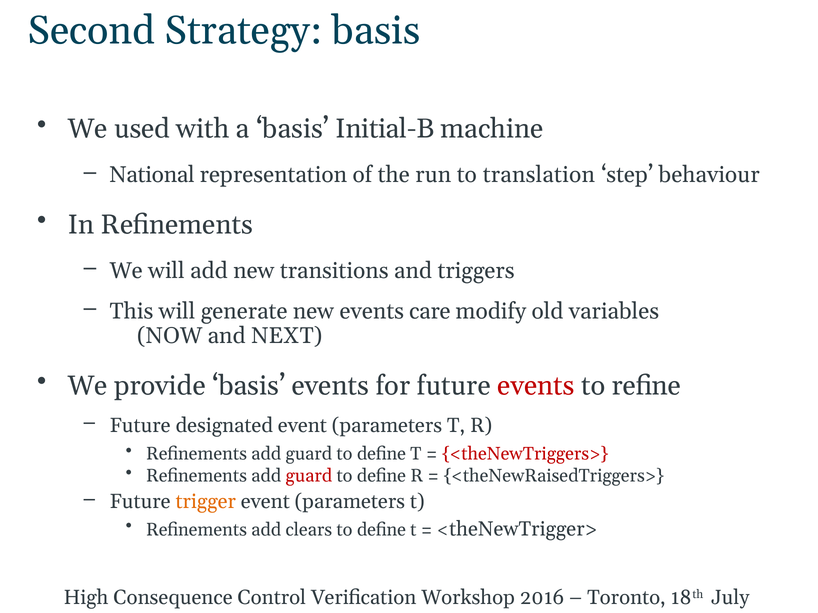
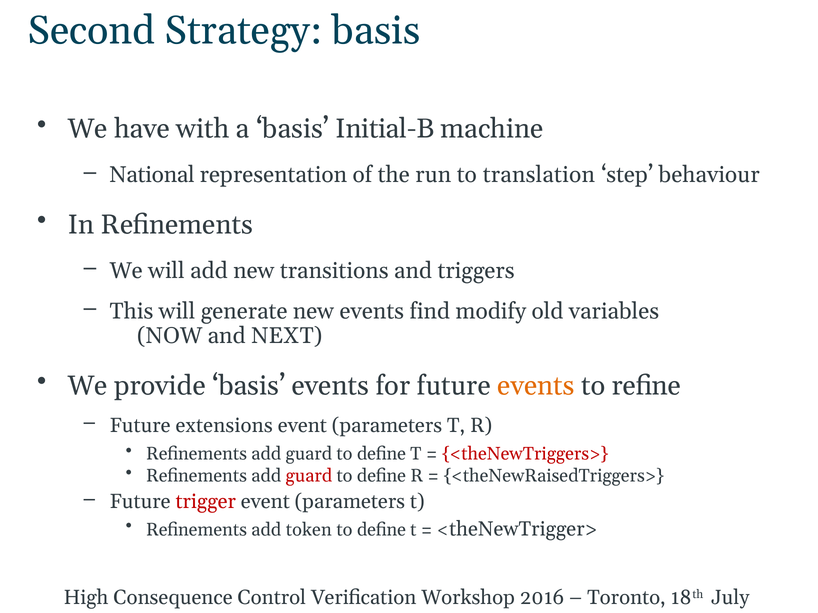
used: used -> have (142, 129)
care: care -> find (430, 311)
events colour: red -> orange (536, 386)
designated: designated -> extensions (224, 426)
trigger colour: orange -> red (206, 502)
clears: clears -> token (309, 530)
